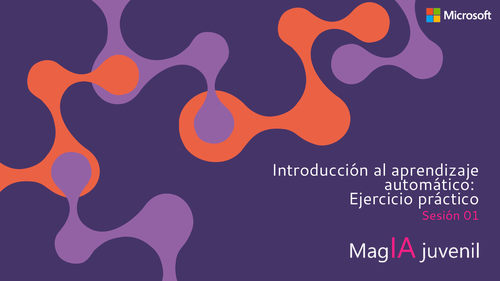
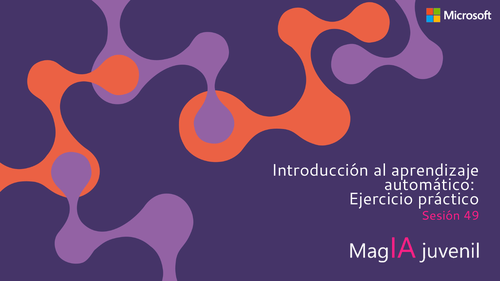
01: 01 -> 49 (471, 216)
